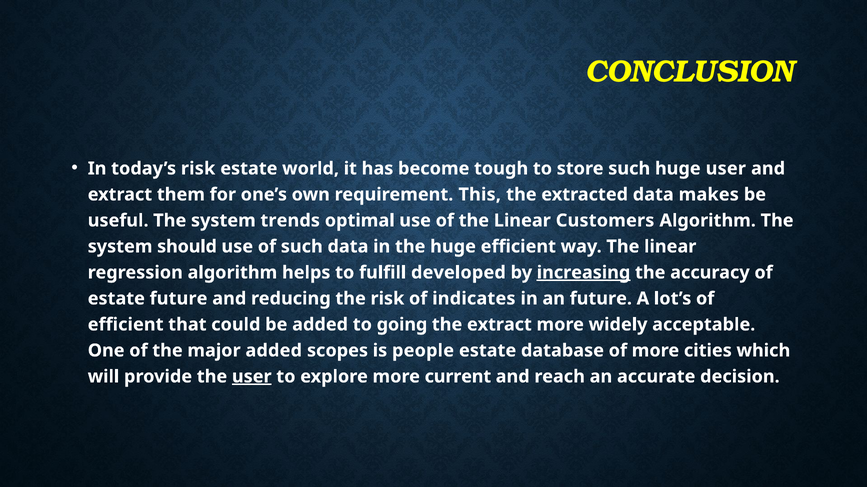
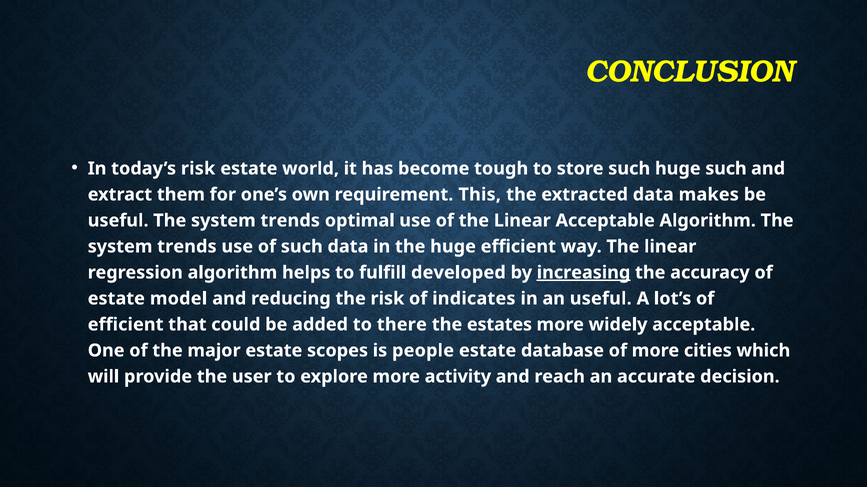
huge user: user -> such (726, 169)
Linear Customers: Customers -> Acceptable (605, 221)
should: should -> trends (187, 247)
estate future: future -> model (178, 299)
an future: future -> useful (601, 299)
going: going -> there (402, 325)
the extract: extract -> estates (499, 325)
major added: added -> estate (274, 351)
user underline: present -> none (252, 377)
current: current -> activity (458, 377)
